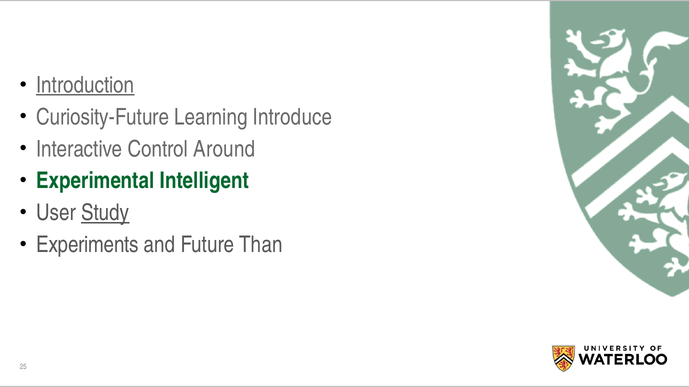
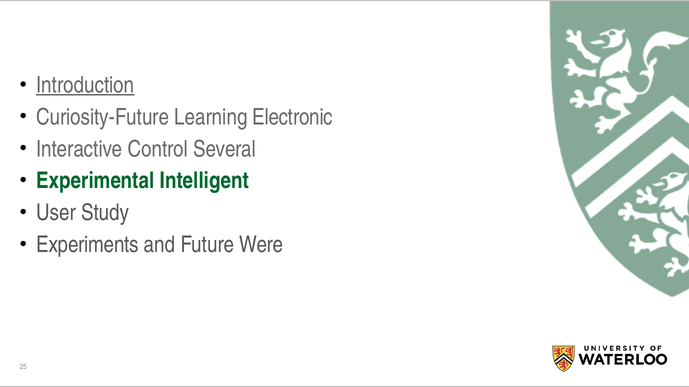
Introduce: Introduce -> Electronic (293, 117)
Around: Around -> Several (224, 149)
Study underline: present -> none (105, 213)
Than: Than -> Were (261, 245)
